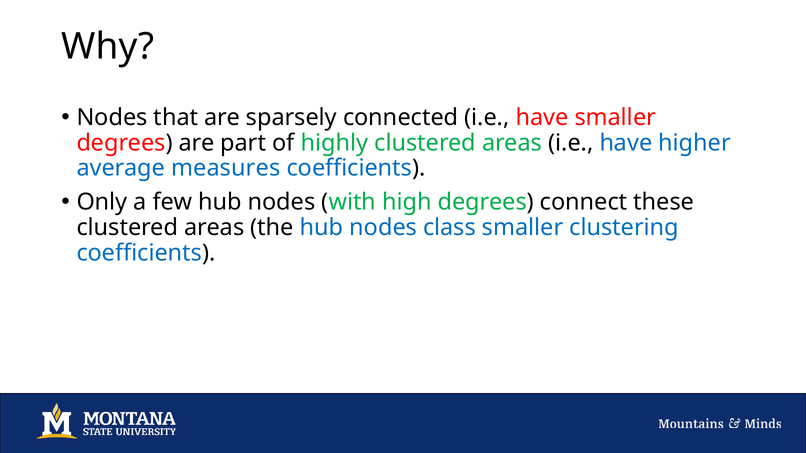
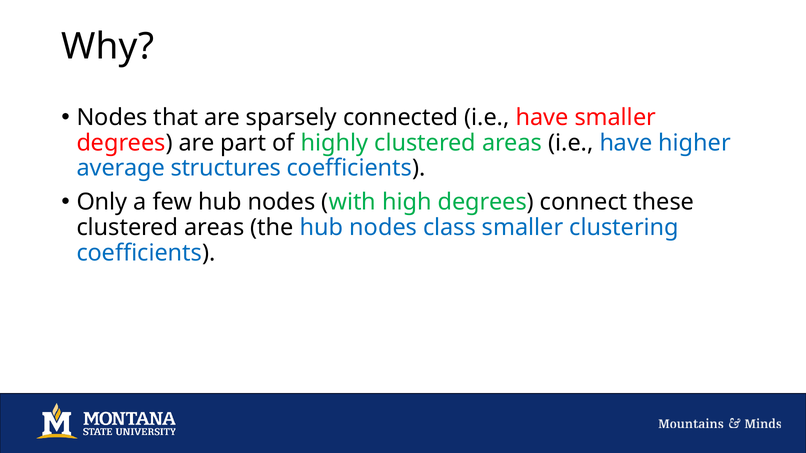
measures: measures -> structures (226, 168)
